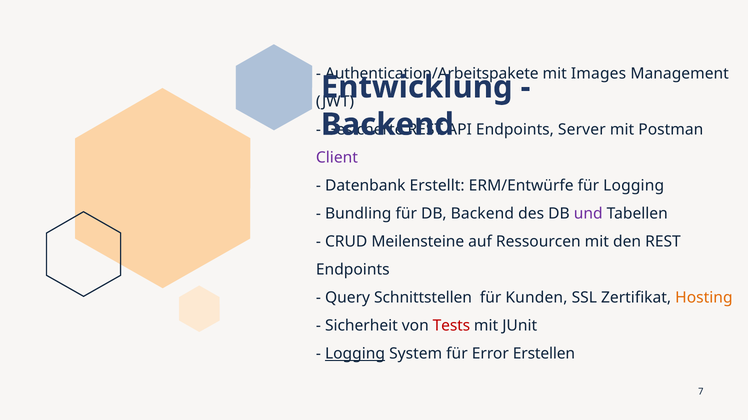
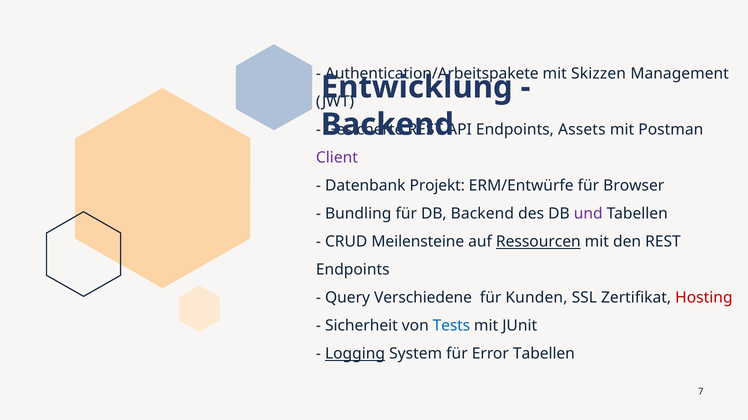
Images: Images -> Skizzen (599, 74)
Server: Server -> Assets (582, 130)
Erstellt: Erstellt -> Projekt (437, 186)
für Logging: Logging -> Browser (634, 186)
Ressourcen underline: none -> present (538, 242)
Schnittstellen: Schnittstellen -> Verschiedene (423, 298)
Hosting colour: orange -> red (704, 298)
Tests colour: red -> blue (451, 326)
Error Erstellen: Erstellen -> Tabellen (544, 354)
